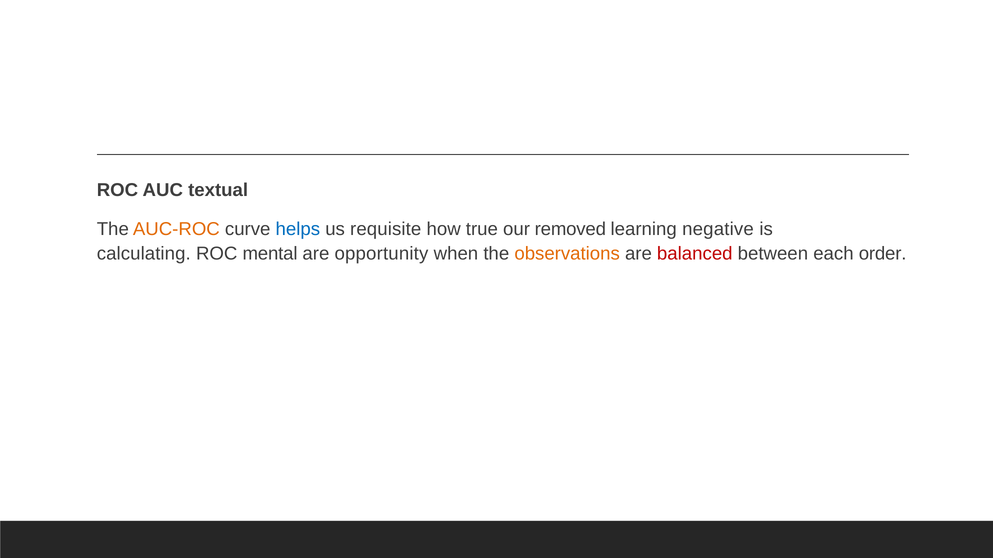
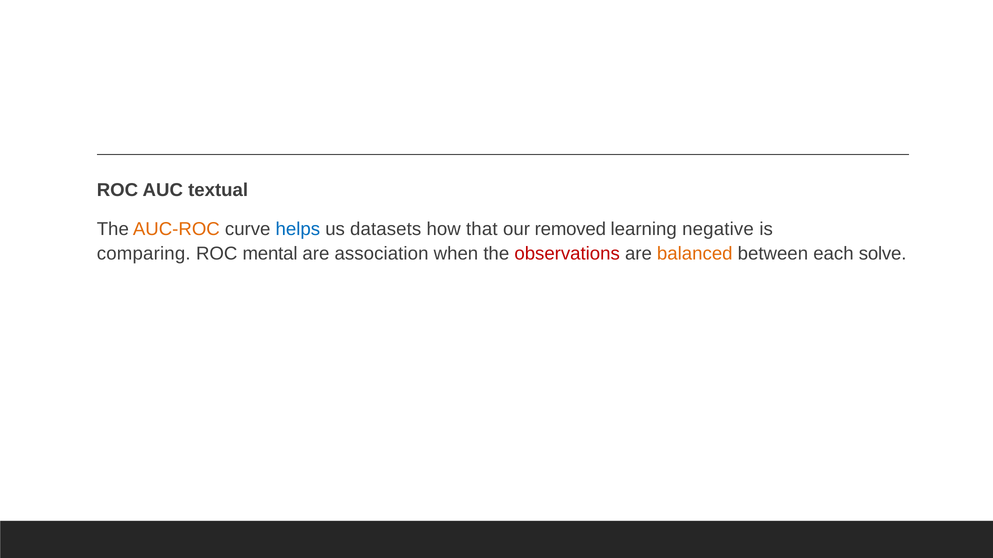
requisite: requisite -> datasets (386, 229)
true: true -> that (482, 229)
calculating: calculating -> comparing (144, 254)
opportunity: opportunity -> association (381, 254)
observations colour: orange -> red (567, 254)
balanced colour: red -> orange (695, 254)
order: order -> solve (883, 254)
